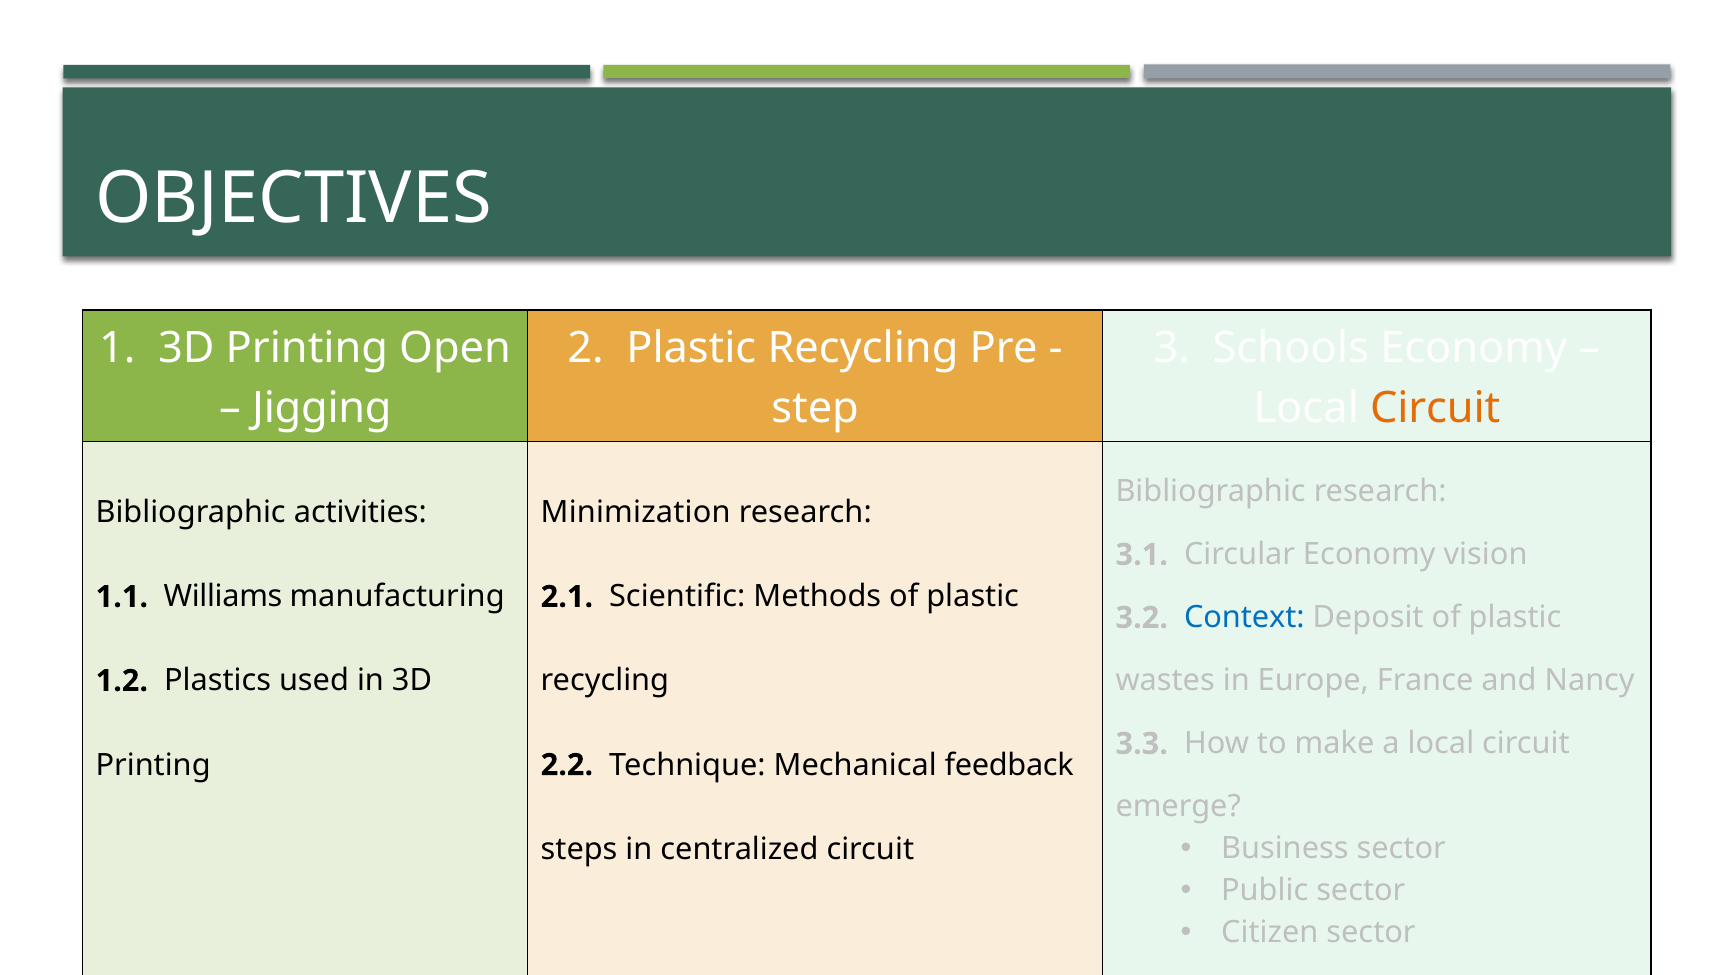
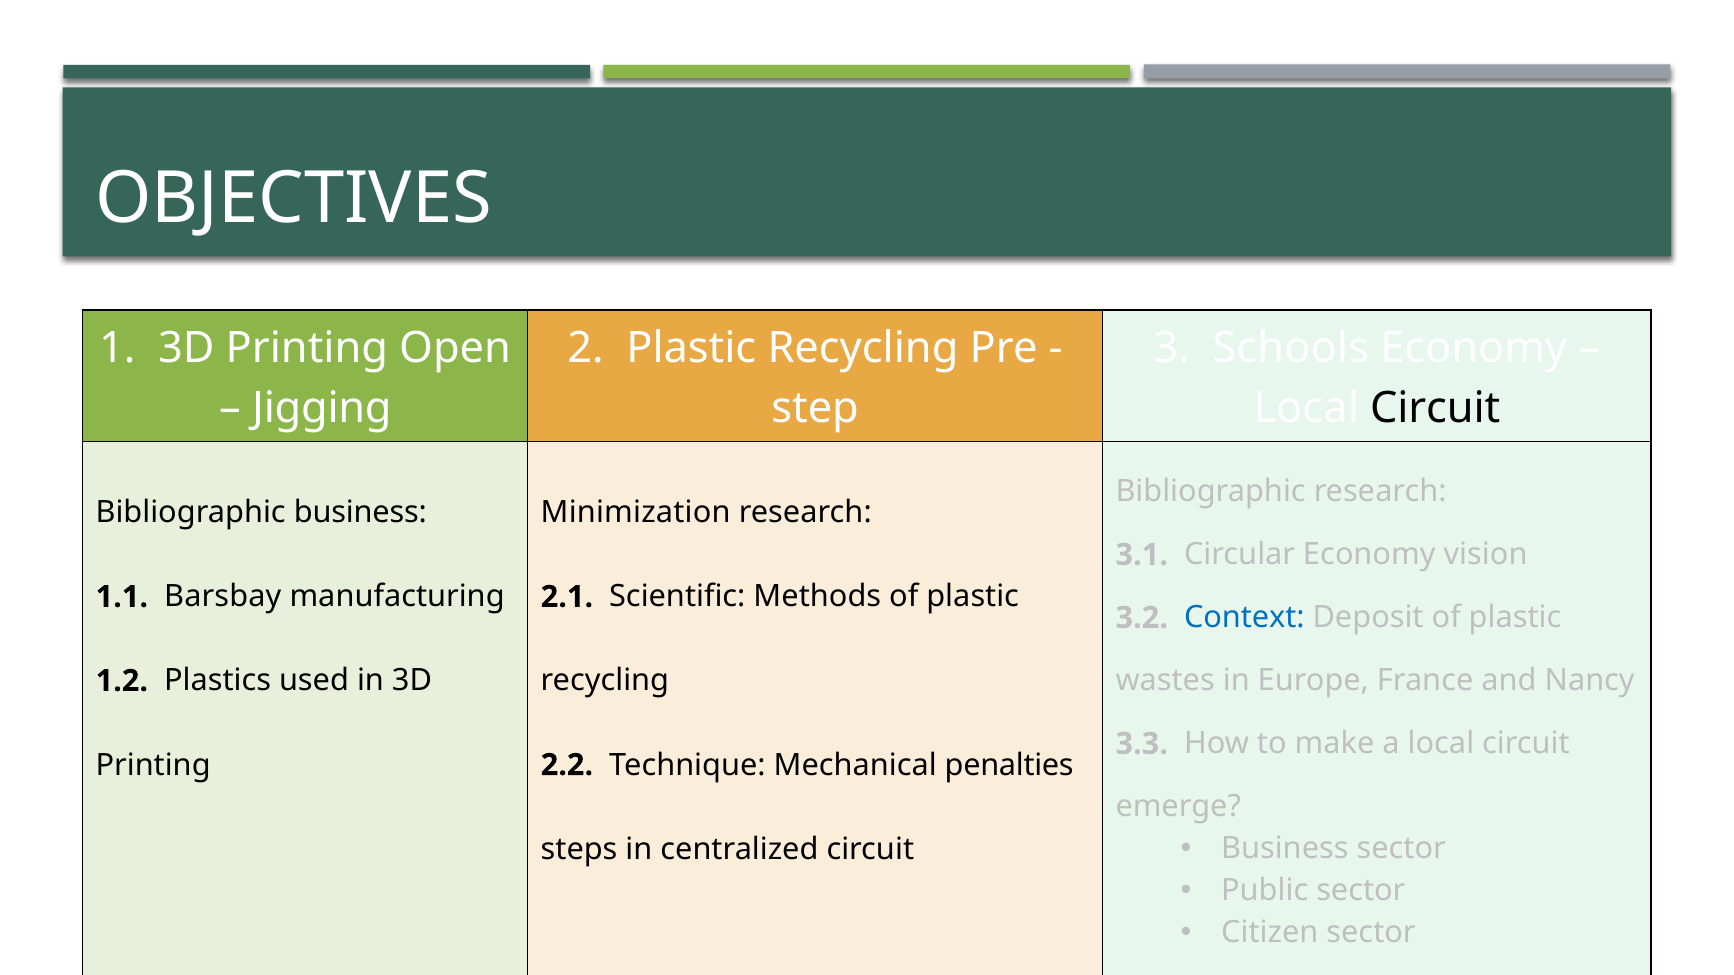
Circuit colour: orange -> black (1435, 408)
Bibliographic activities: activities -> business (360, 513)
Williams: Williams -> Barsbay (223, 597)
feedback: feedback -> penalties (1009, 765)
